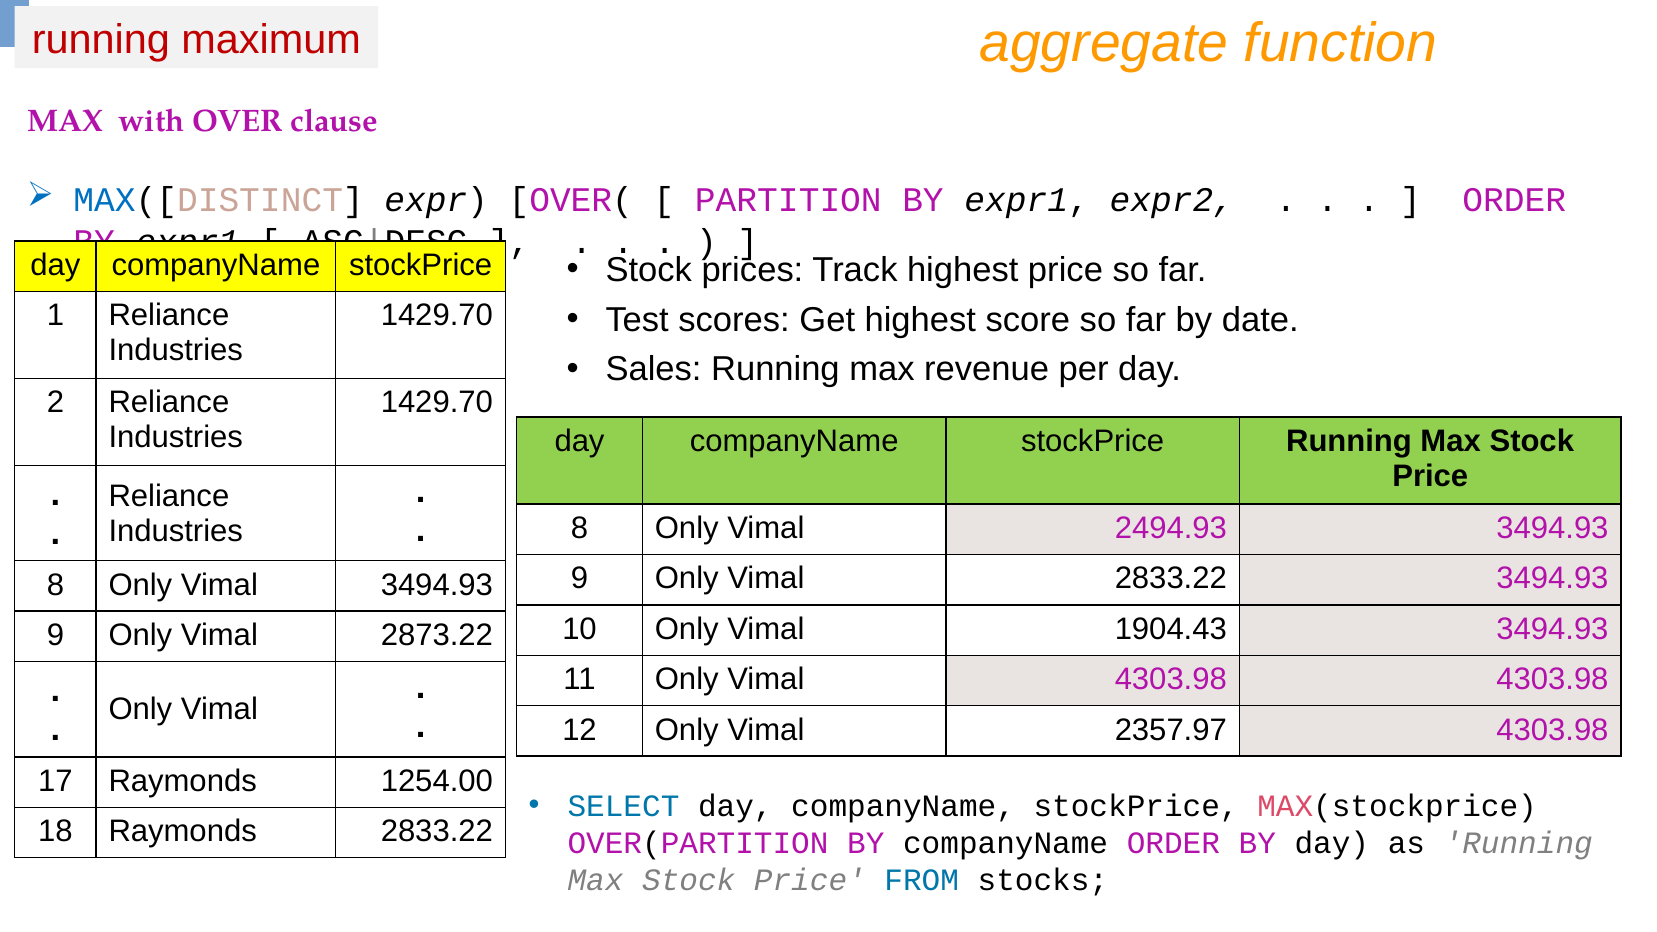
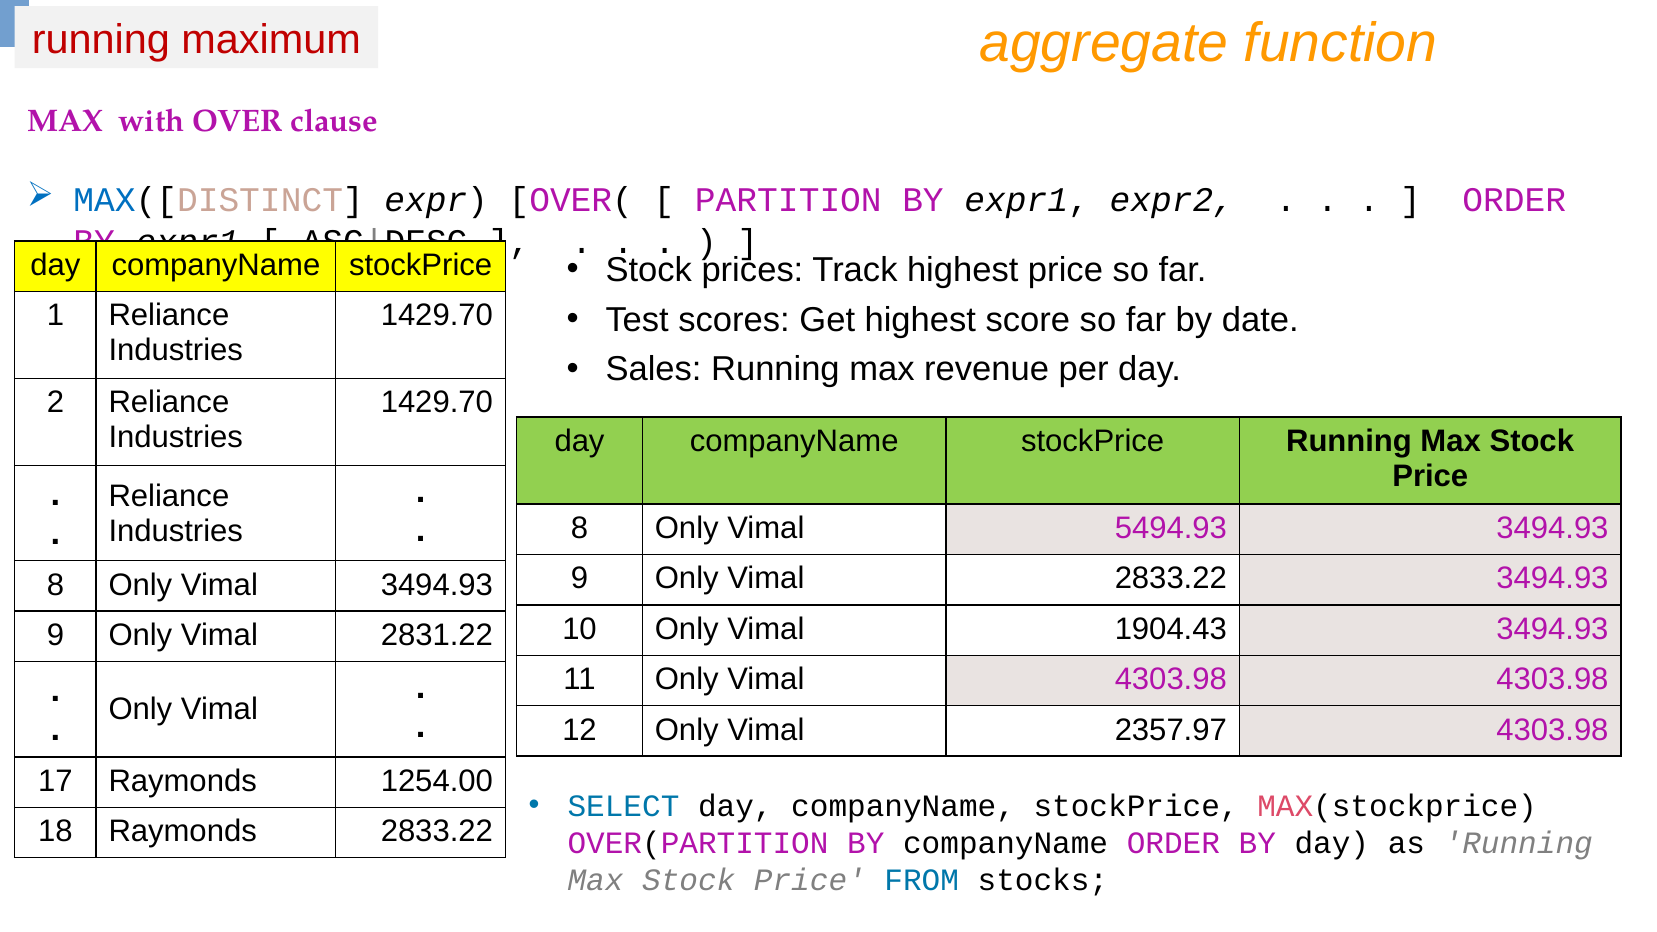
2494.93: 2494.93 -> 5494.93 (1171, 528)
2873.22: 2873.22 -> 2831.22 (437, 635)
